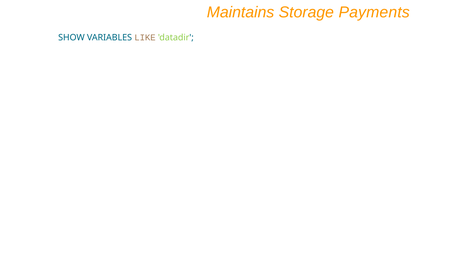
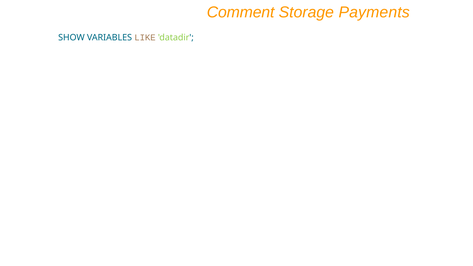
Maintains: Maintains -> Comment (241, 12)
